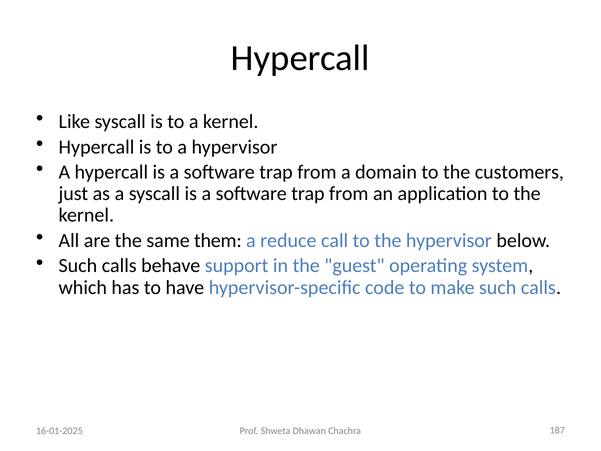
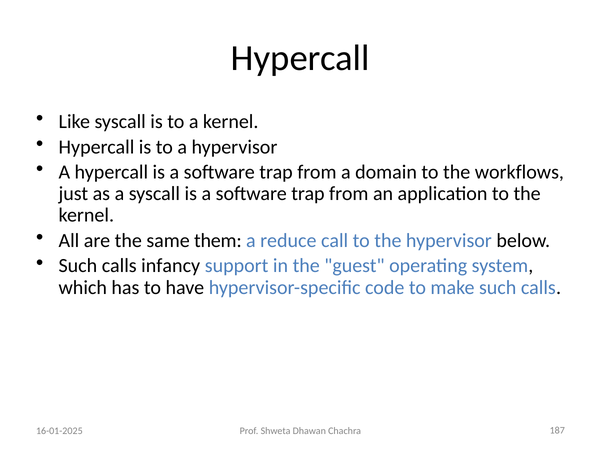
customers: customers -> workflows (519, 172)
behave: behave -> infancy (171, 266)
